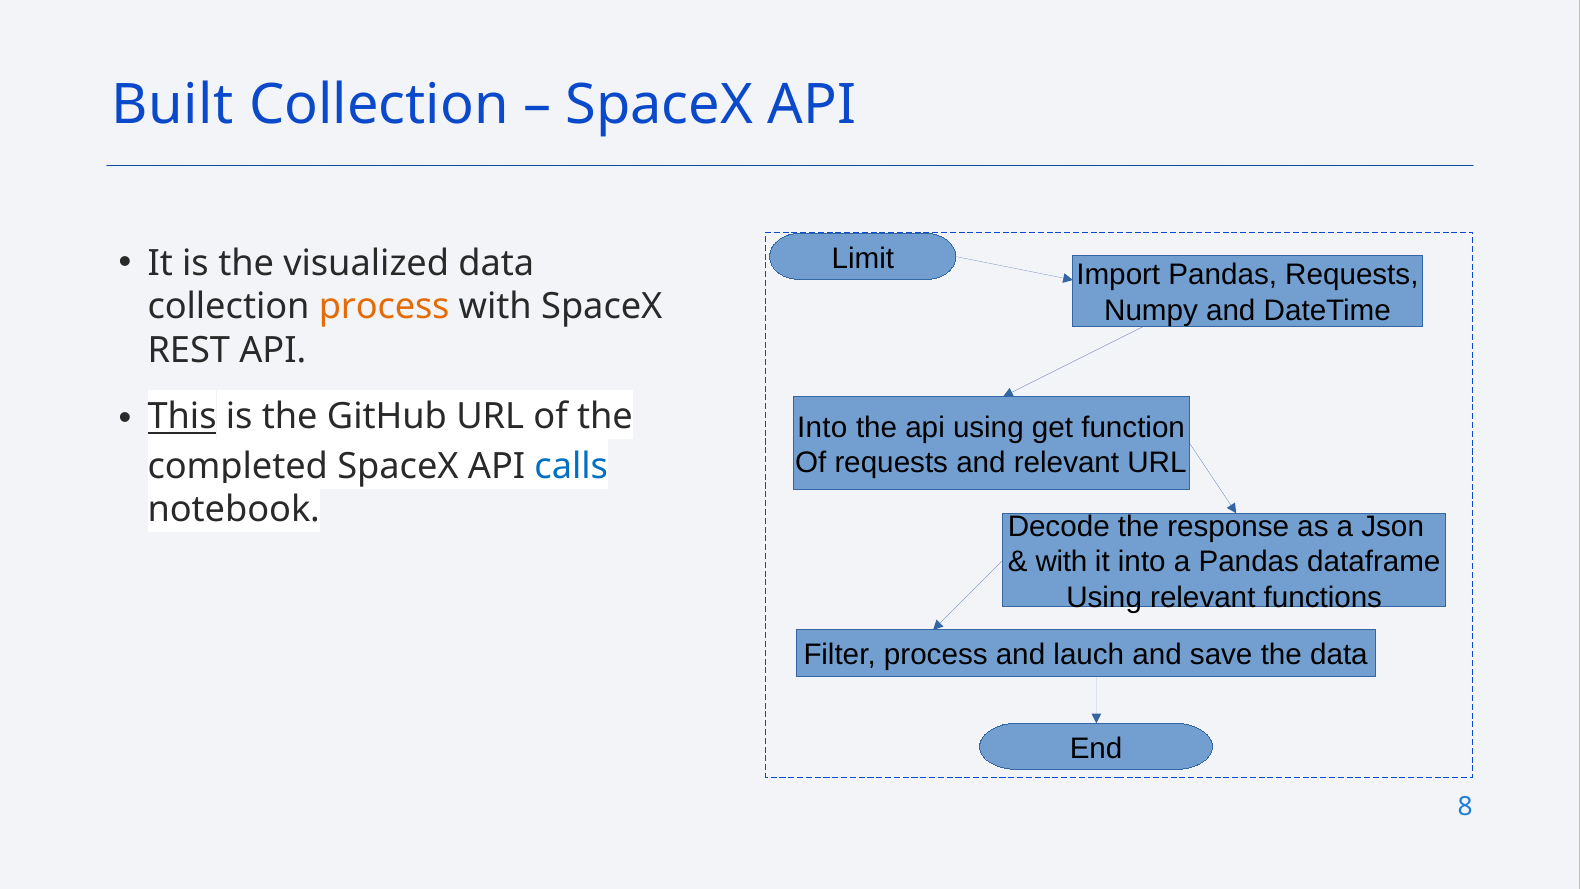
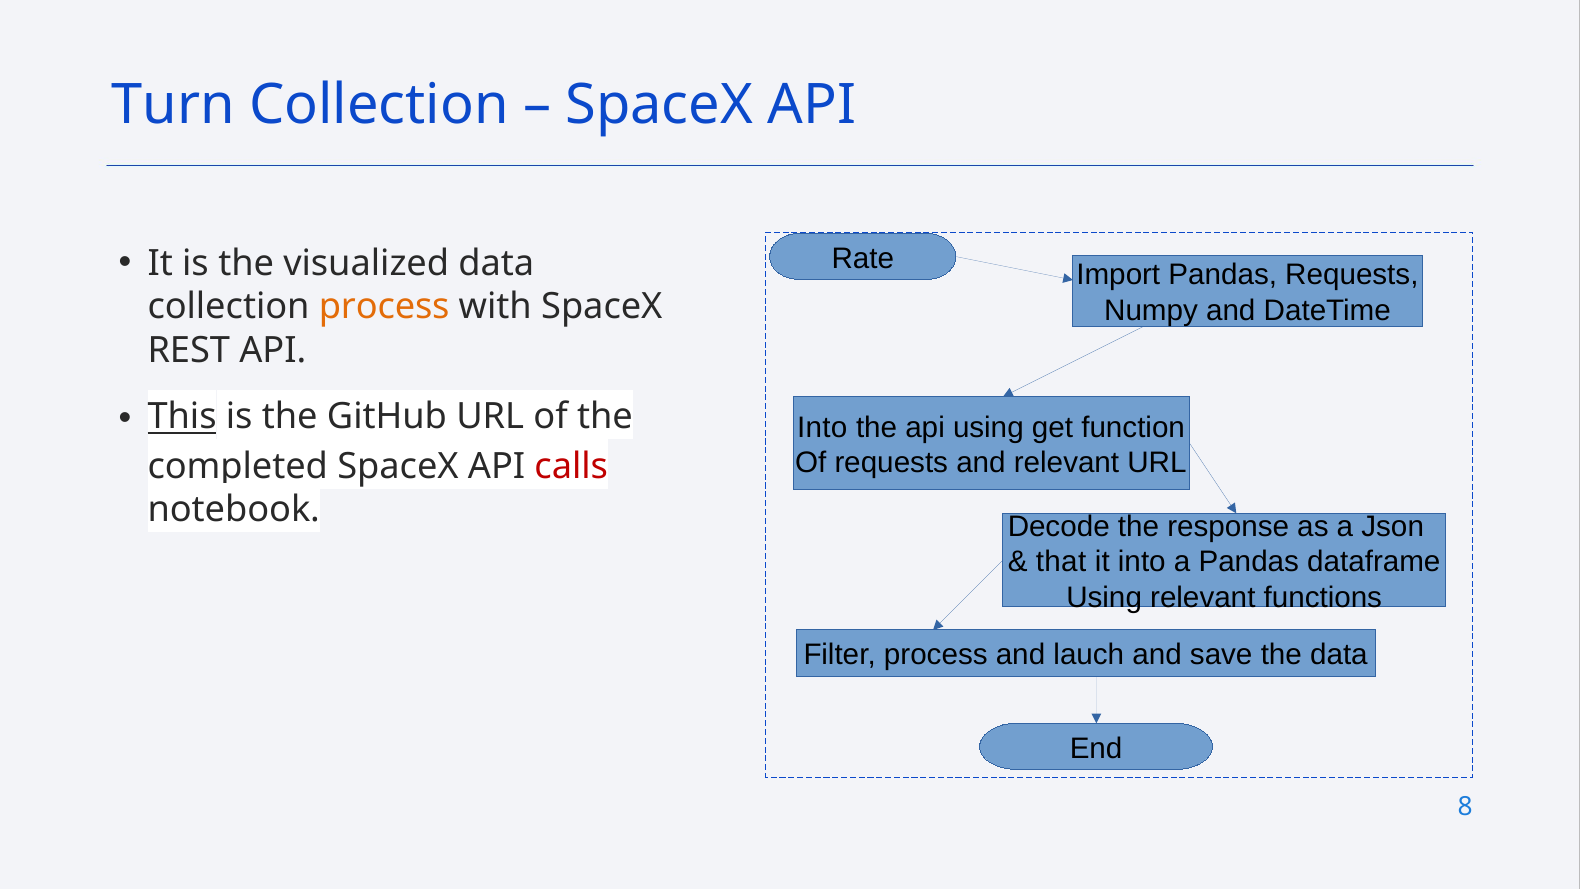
Built: Built -> Turn (173, 105)
Limit: Limit -> Rate (863, 258)
calls colour: blue -> red (571, 466)
with: with -> that (1061, 562)
